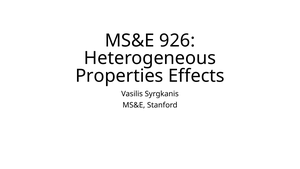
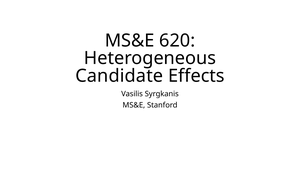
926: 926 -> 620 (177, 40)
Properties: Properties -> Candidate (119, 76)
